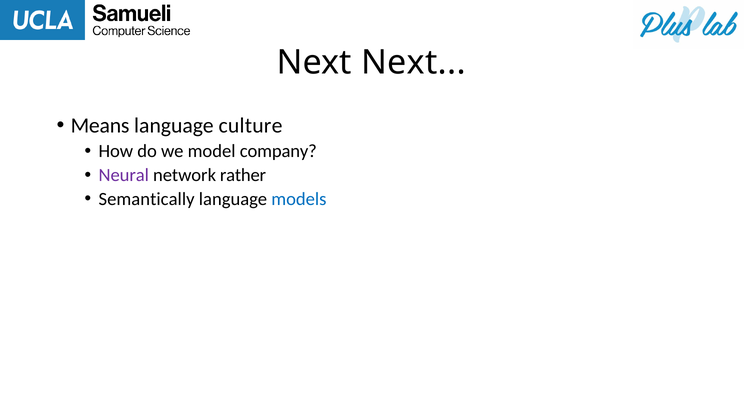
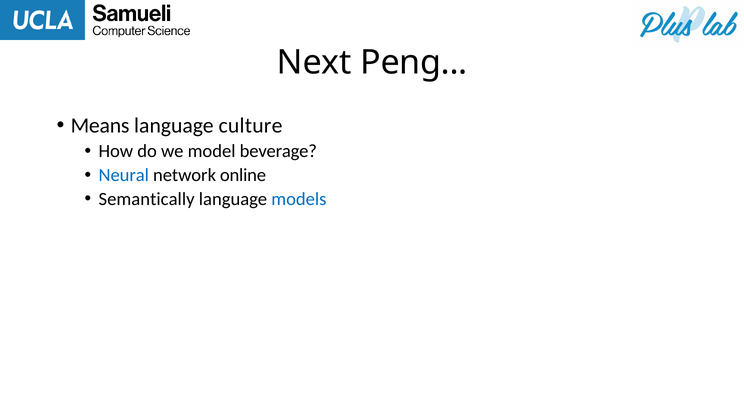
Next Next: Next -> Peng (414, 62)
company: company -> beverage (278, 151)
Neural colour: purple -> blue (124, 175)
rather: rather -> online (243, 175)
